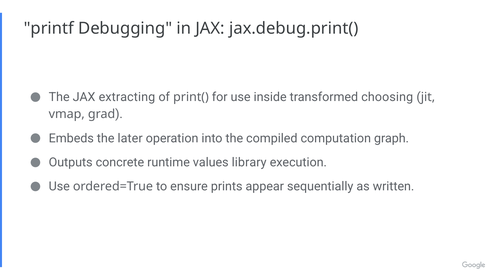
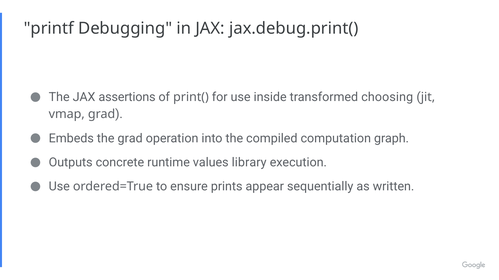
extracting: extracting -> assertions (127, 97)
the later: later -> grad (130, 139)
